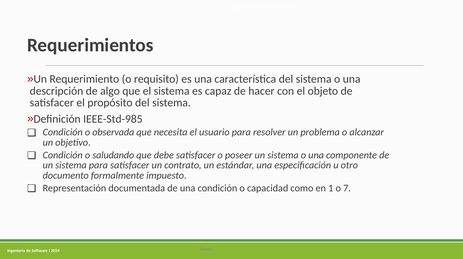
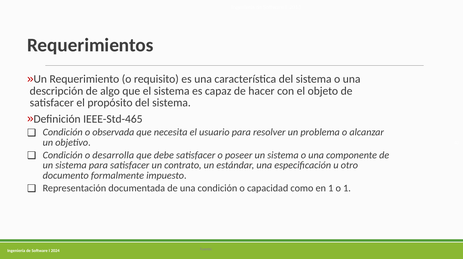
IEEE-Std-985: IEEE-Std-985 -> IEEE-Std-465 (113, 119)
saludando: saludando -> desarrolla (113, 155)
o 7: 7 -> 1 (347, 188)
